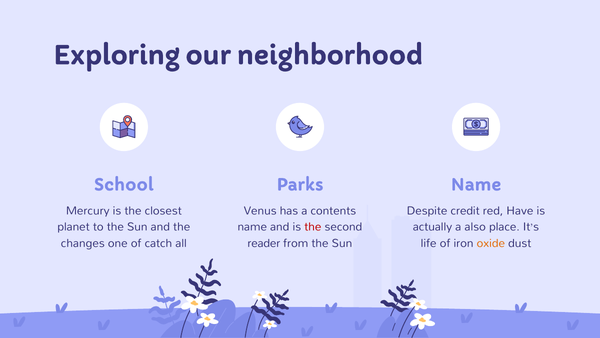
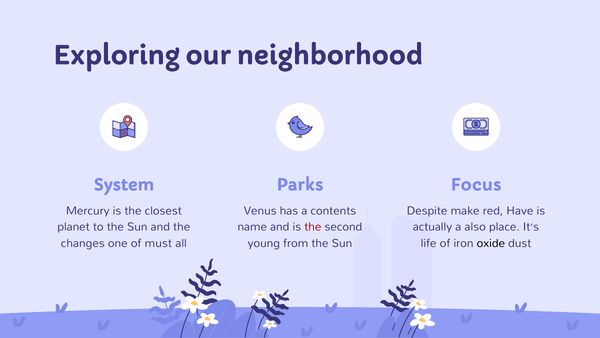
School: School -> System (124, 185)
Name: Name -> Focus (476, 185)
credit: credit -> make (465, 211)
catch: catch -> must (158, 243)
reader: reader -> young (264, 243)
oxide colour: orange -> black (491, 243)
